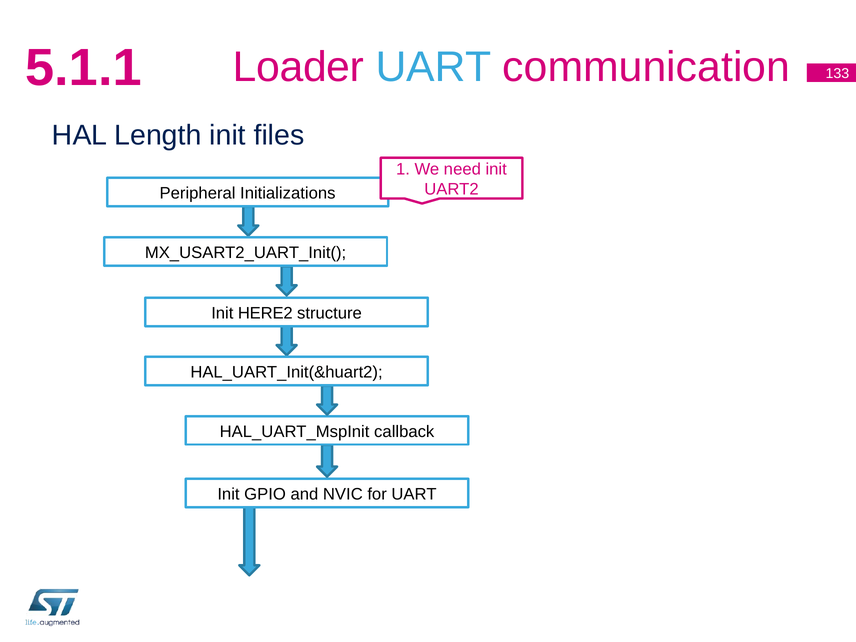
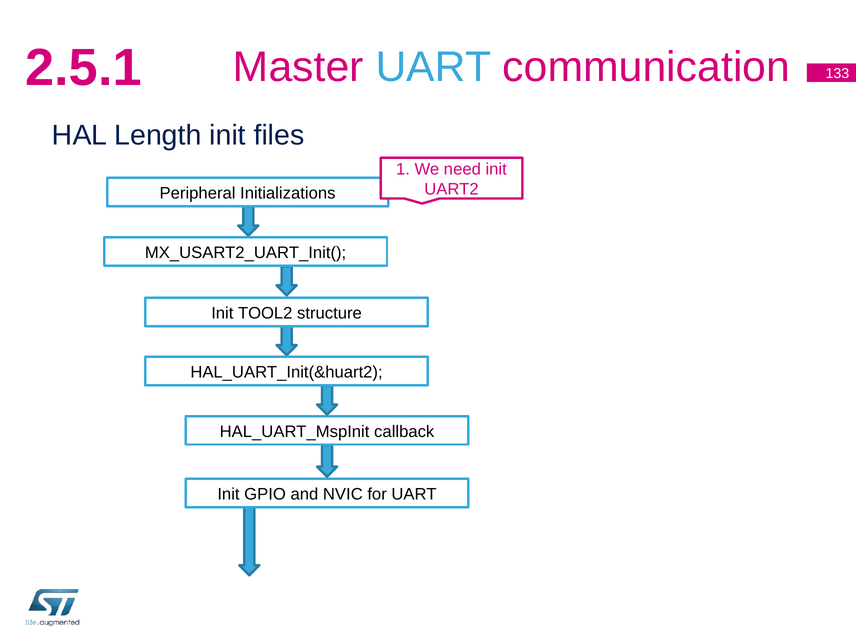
5.1.1: 5.1.1 -> 2.5.1 (83, 68)
Loader: Loader -> Master (298, 67)
HERE2: HERE2 -> TOOL2 (265, 313)
